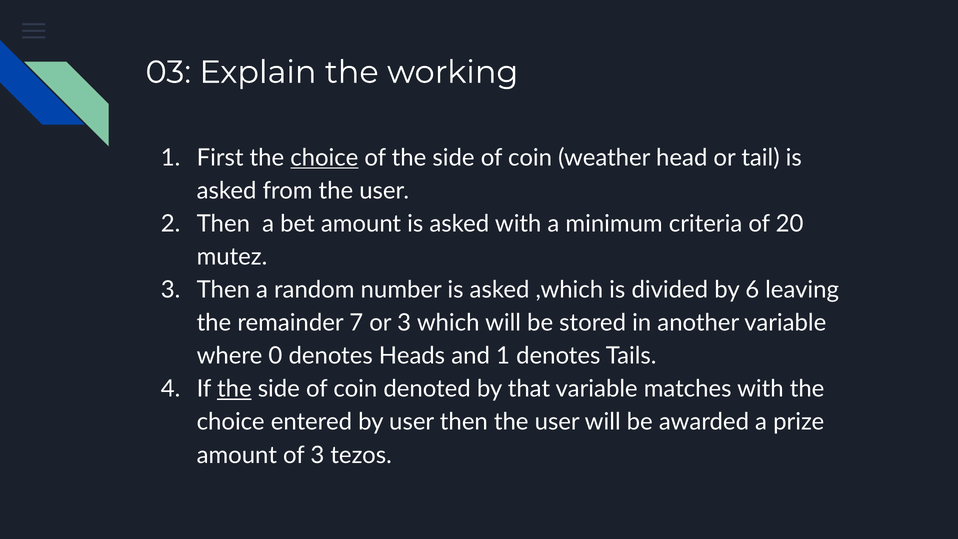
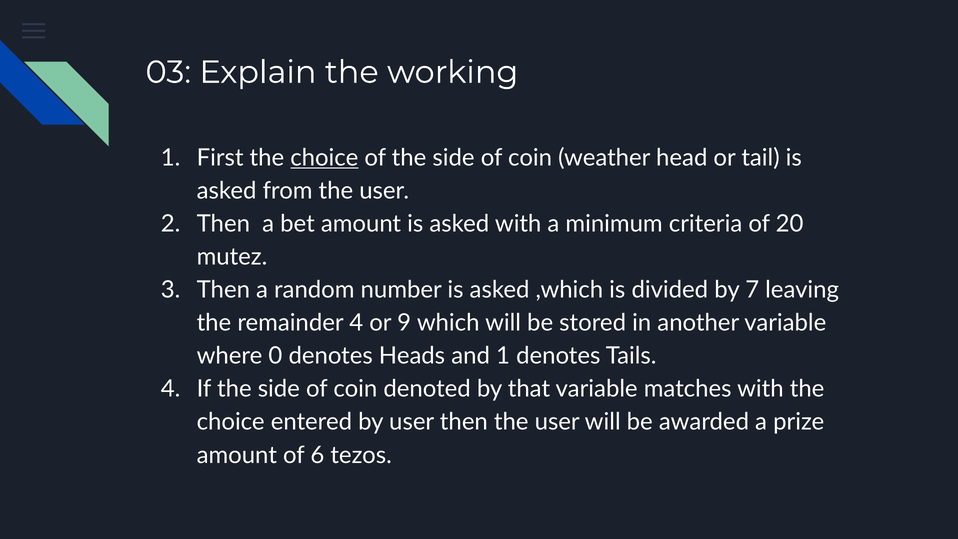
6: 6 -> 7 (752, 290)
remainder 7: 7 -> 4 (356, 323)
or 3: 3 -> 9 (404, 323)
the underline: present -> none (234, 389)
of 3: 3 -> 6 (317, 455)
